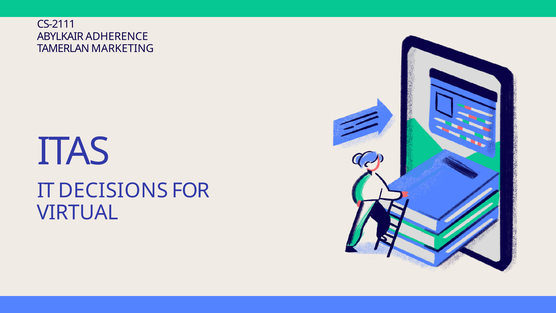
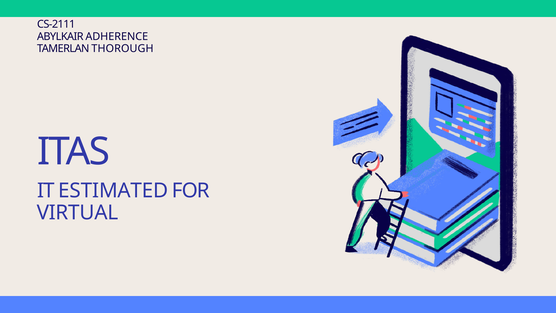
MARKETING: MARKETING -> THOROUGH (122, 49)
DECISIONS: DECISIONS -> ESTIMATED (113, 191)
